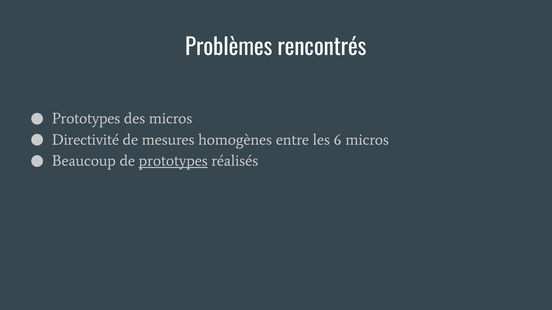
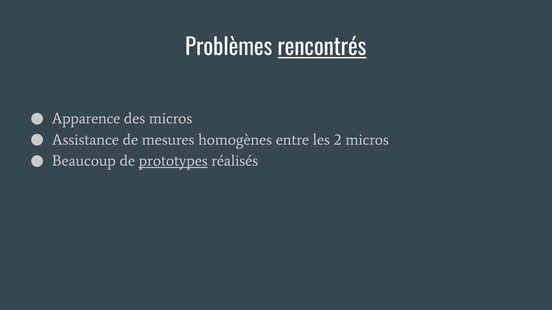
rencontrés underline: none -> present (322, 48)
Prototypes: Prototypes -> Apparence (86, 119)
Directivité: Directivité -> Assistance (85, 140)
6: 6 -> 2 (338, 140)
